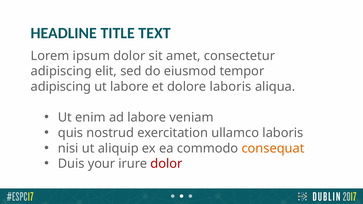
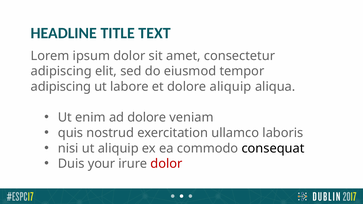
dolore laboris: laboris -> aliquip (231, 87)
ad labore: labore -> dolore (147, 118)
consequat colour: orange -> black (273, 148)
